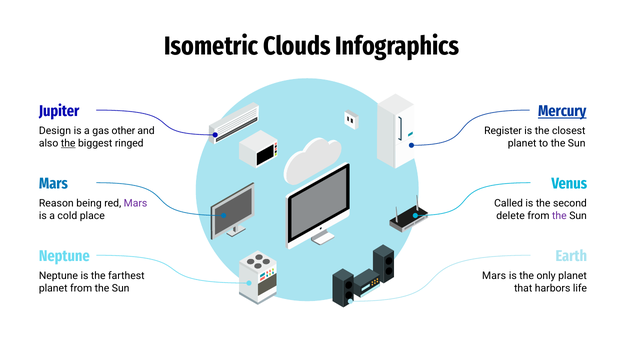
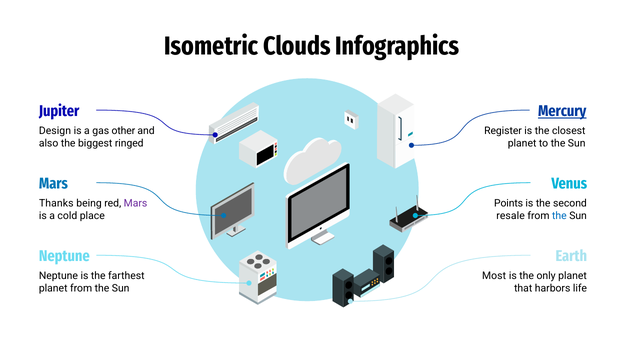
the underline: present -> none (68, 143)
Reason: Reason -> Thanks (56, 203)
Called: Called -> Points (509, 203)
delete: delete -> resale (511, 216)
the colour: purple -> blue (559, 216)
Mars: Mars -> Most (494, 276)
